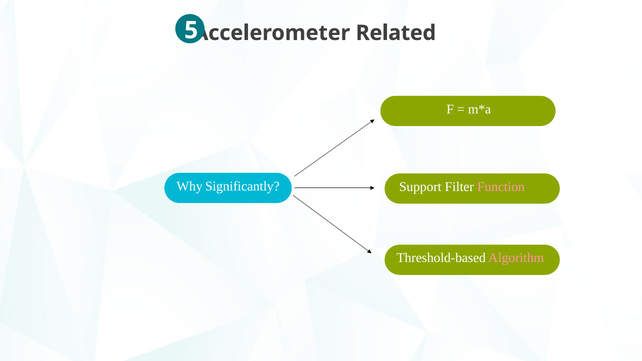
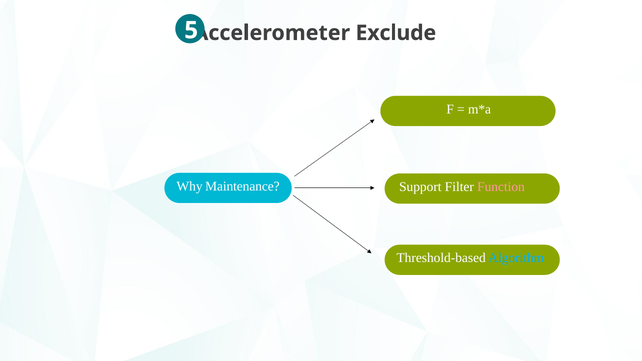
Related: Related -> Exclude (396, 33)
Significantly: Significantly -> Maintenance (242, 186)
Algorithm colour: pink -> light blue (516, 258)
